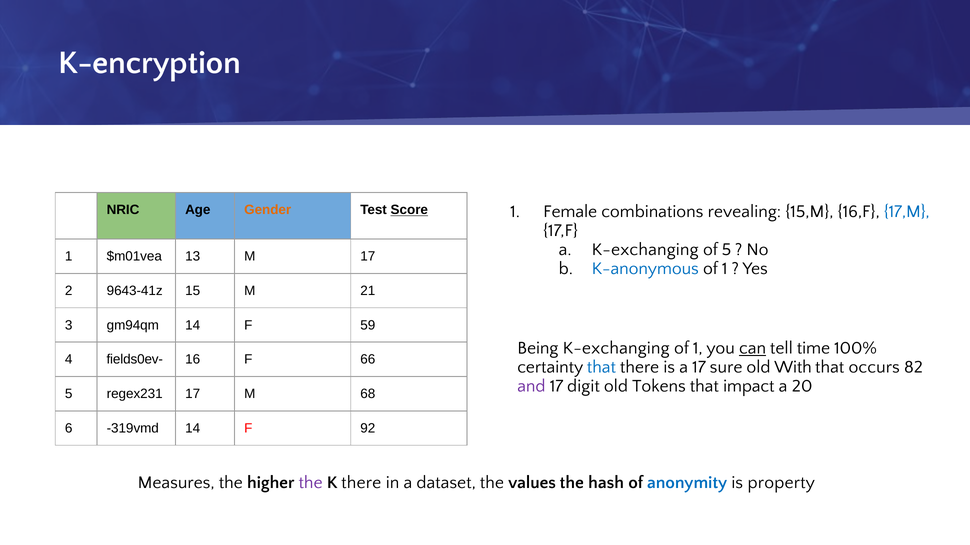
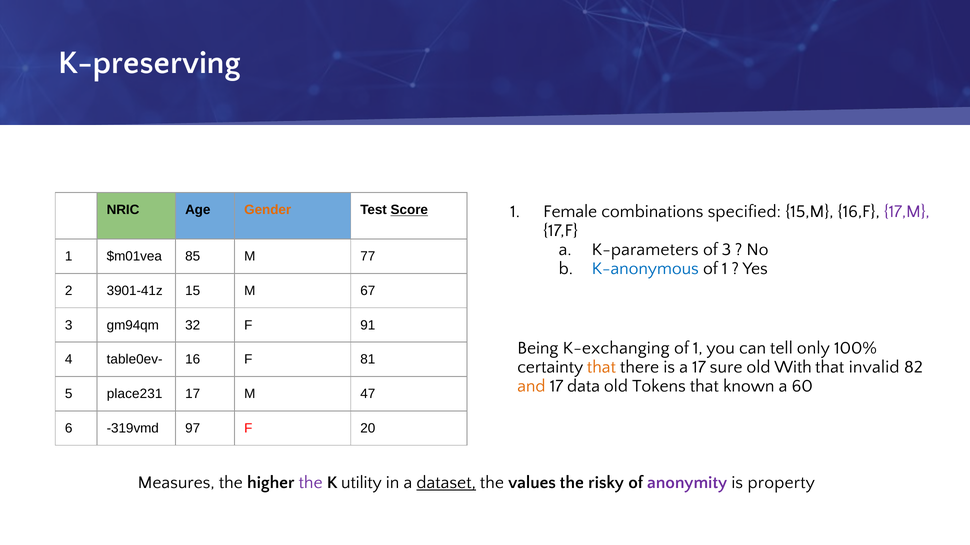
K-encryption: K-encryption -> K-preserving (149, 63)
revealing: revealing -> specified (744, 212)
17,M colour: blue -> purple (907, 212)
a K-exchanging: K-exchanging -> K-parameters (645, 250)
of 5: 5 -> 3 (726, 250)
13: 13 -> 85 (193, 257)
M 17: 17 -> 77 (368, 257)
9643-41z: 9643-41z -> 3901-41z (135, 291)
21: 21 -> 67 (368, 291)
gm94qm 14: 14 -> 32 (193, 326)
59: 59 -> 91 (368, 326)
can underline: present -> none (753, 348)
time: time -> only (813, 348)
fields0ev-: fields0ev- -> table0ev- (135, 360)
66: 66 -> 81 (368, 360)
that colour: blue -> orange (601, 367)
occurs: occurs -> invalid (874, 367)
and colour: purple -> orange (531, 386)
digit: digit -> data (584, 386)
impact: impact -> known (749, 386)
20: 20 -> 60 (802, 386)
regex231: regex231 -> place231 (135, 394)
68: 68 -> 47 (368, 394)
-319vmd 14: 14 -> 97 (193, 429)
92: 92 -> 20 (368, 429)
K there: there -> utility (361, 483)
dataset underline: none -> present (446, 483)
hash: hash -> risky (606, 483)
anonymity colour: blue -> purple (687, 483)
